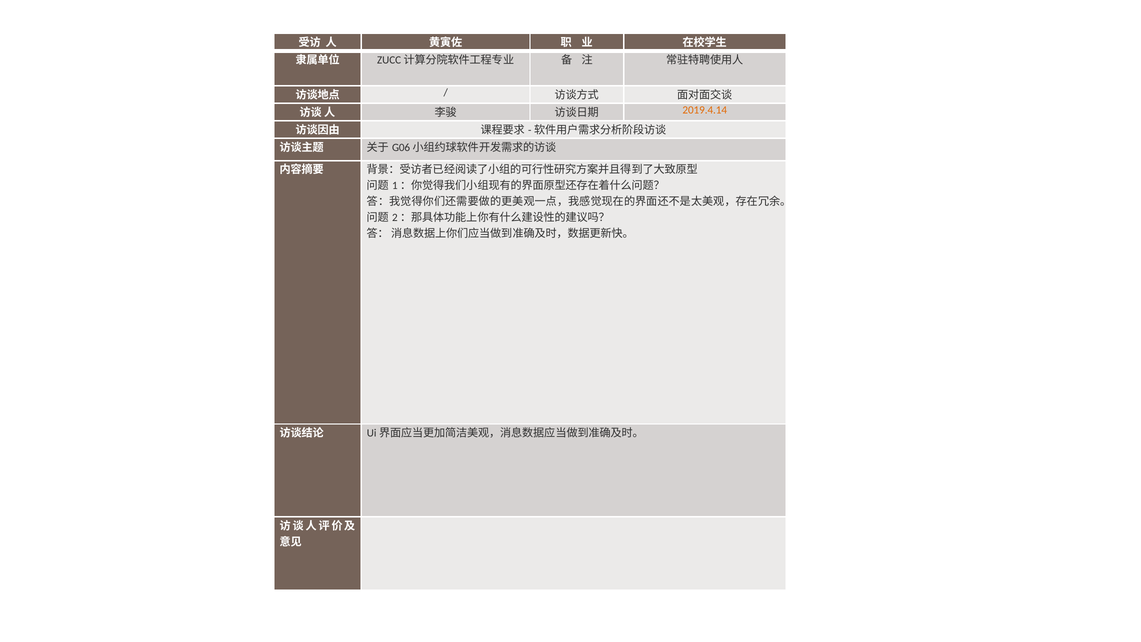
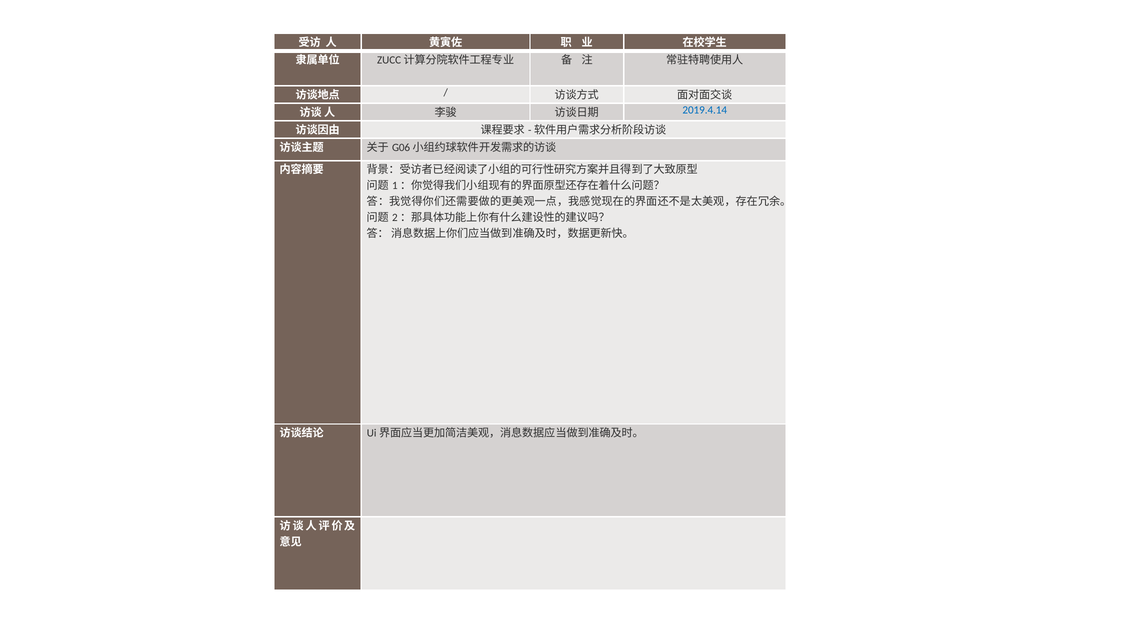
2019.4.14 colour: orange -> blue (705, 110)
